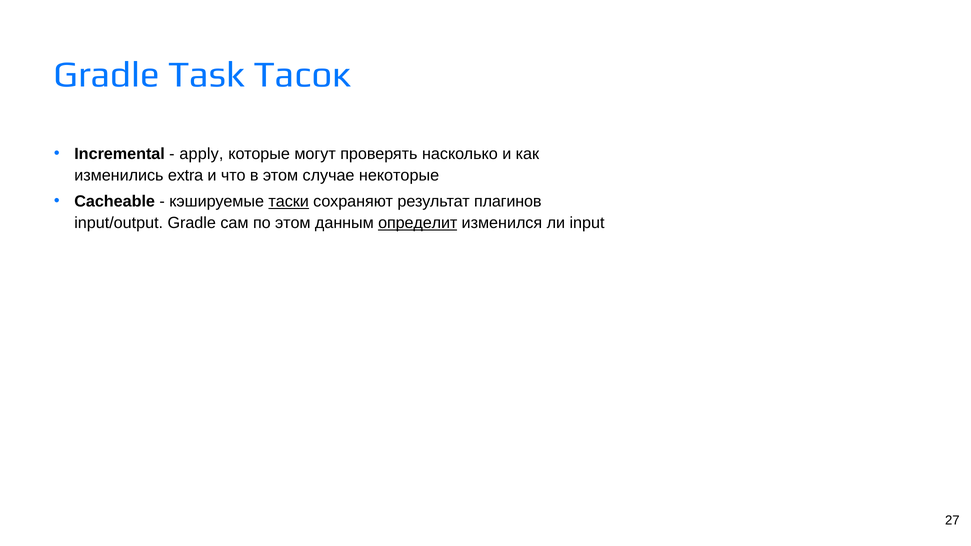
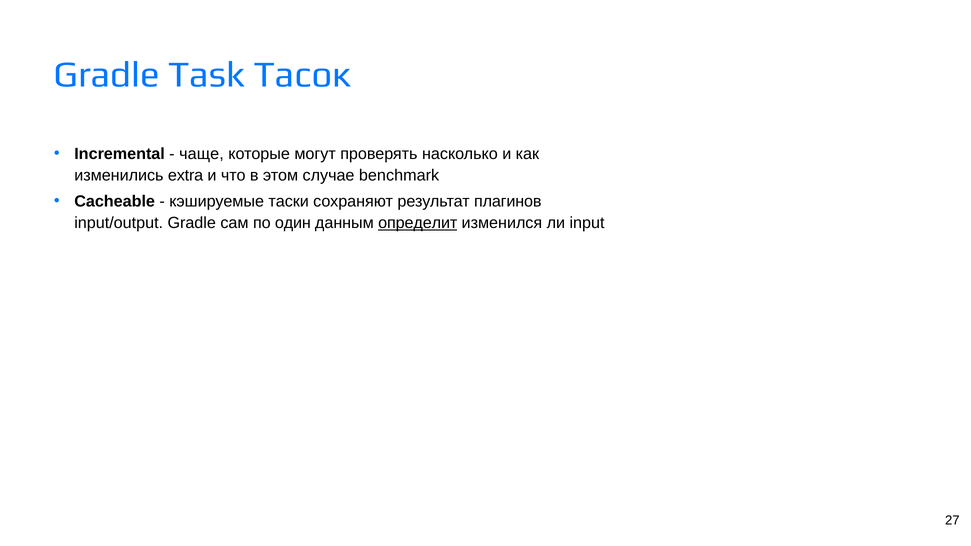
apply: apply -> чаще (201, 154)
некоторые: некоторые -> benchmark (399, 175)
таски underline: present -> none (289, 202)
по этом: этом -> один (293, 223)
